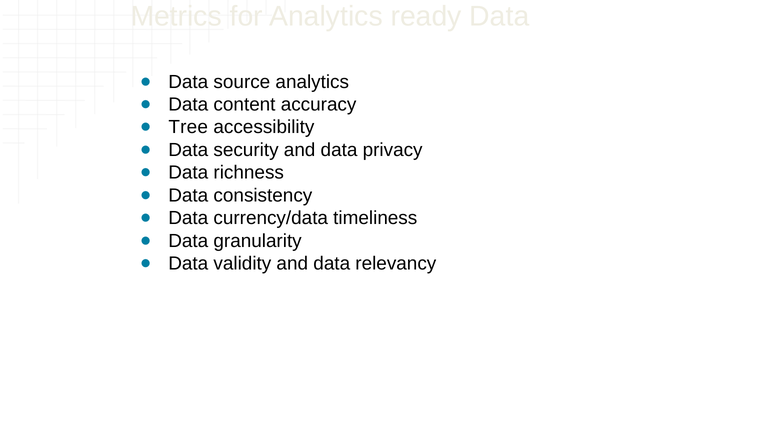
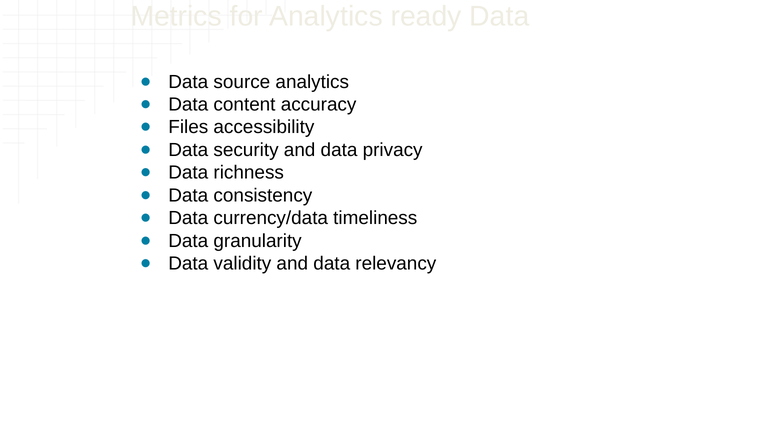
Tree: Tree -> Files (188, 127)
